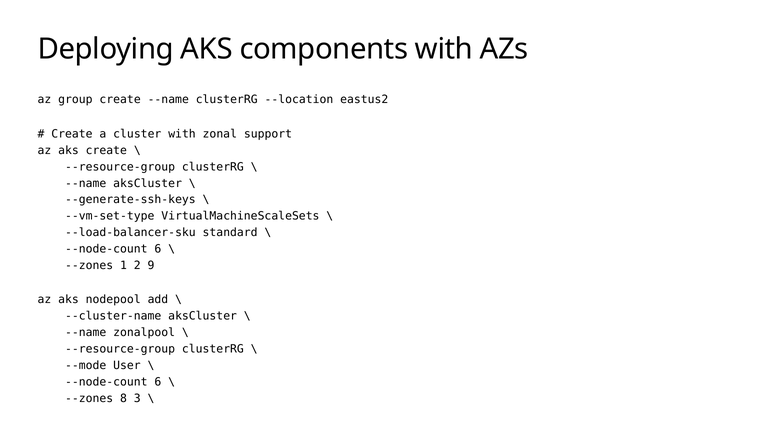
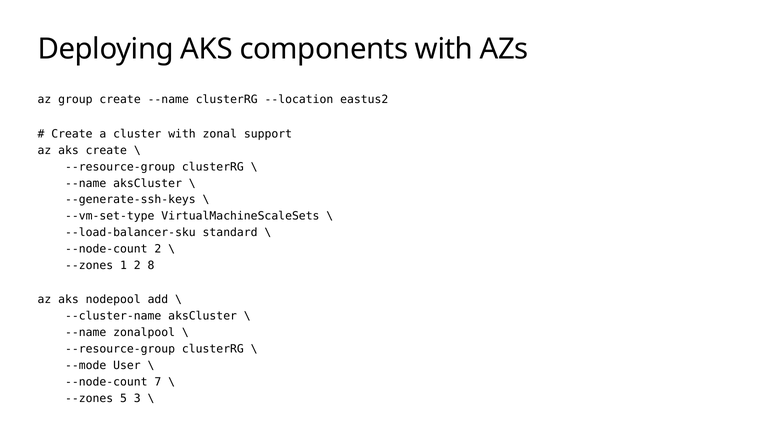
6: 6 -> 2 (158, 249)
9: 9 -> 8 (151, 265)
6: 6 -> 7 (158, 382)
8: 8 -> 5 (123, 398)
